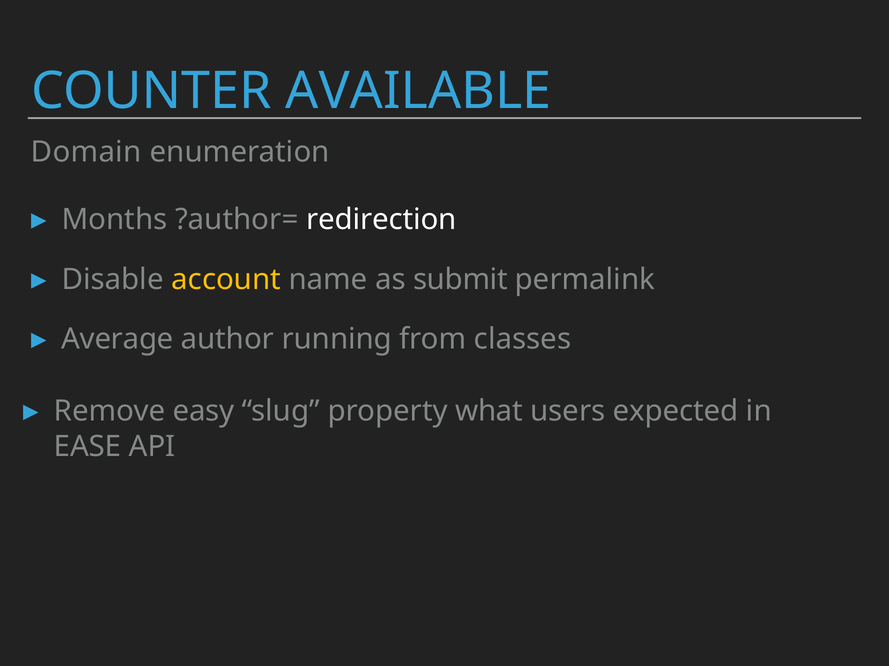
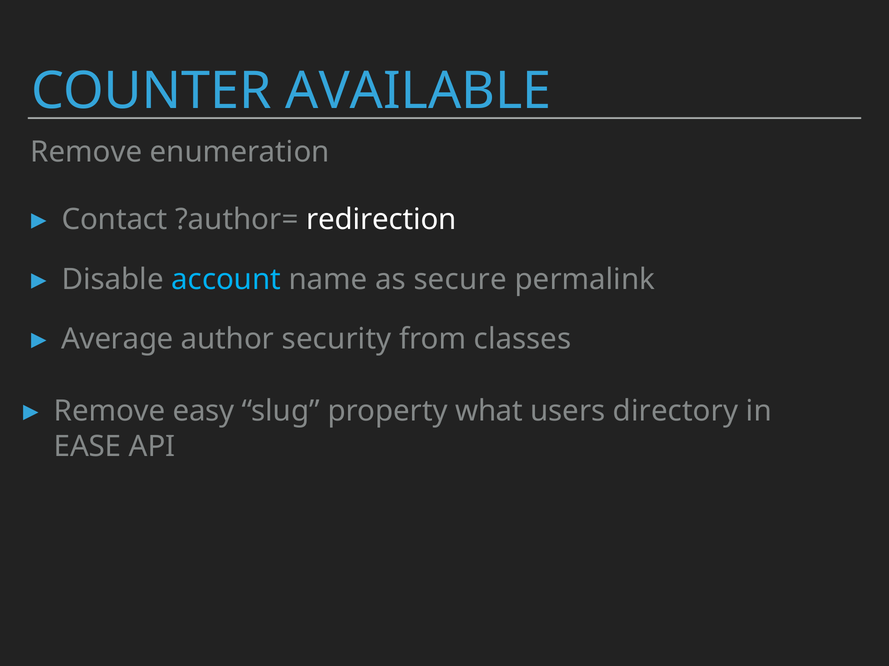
Domain: Domain -> Remove (86, 152)
Months: Months -> Contact (115, 220)
account colour: yellow -> light blue (226, 280)
submit: submit -> secure (460, 280)
running: running -> security (337, 339)
expected: expected -> directory (676, 411)
